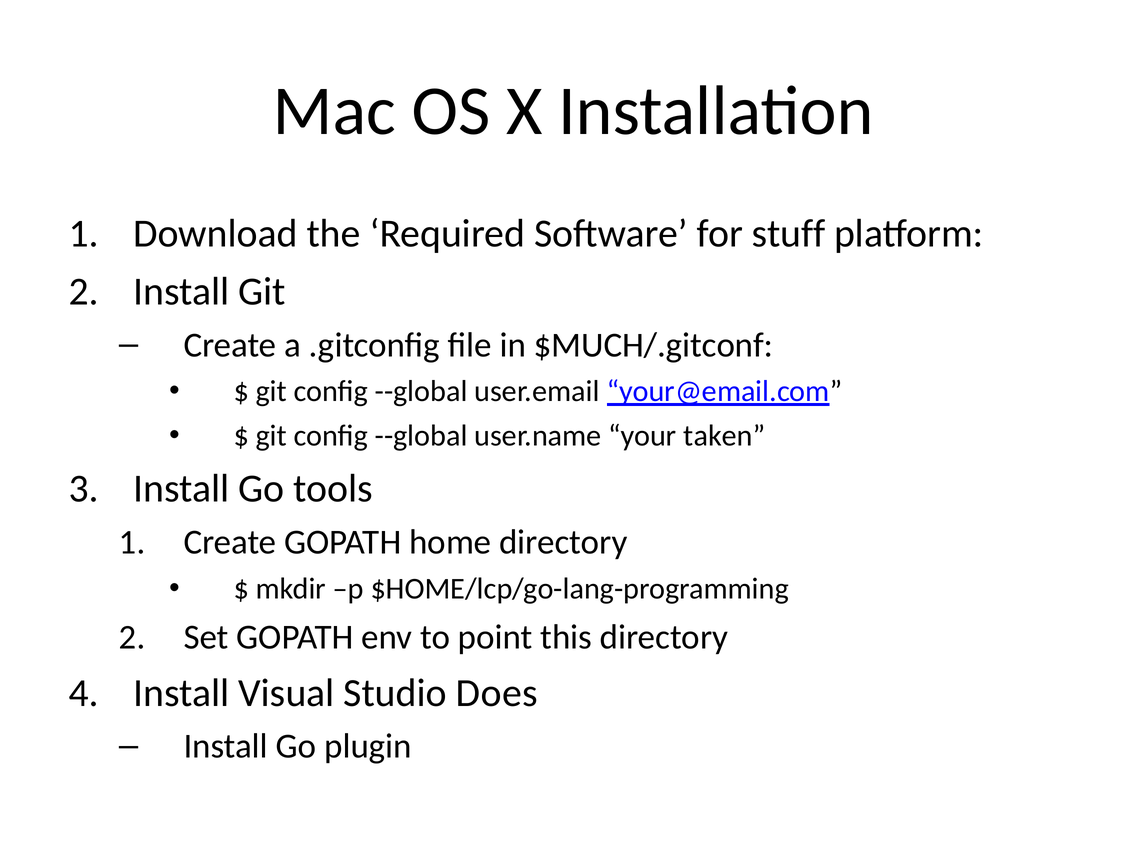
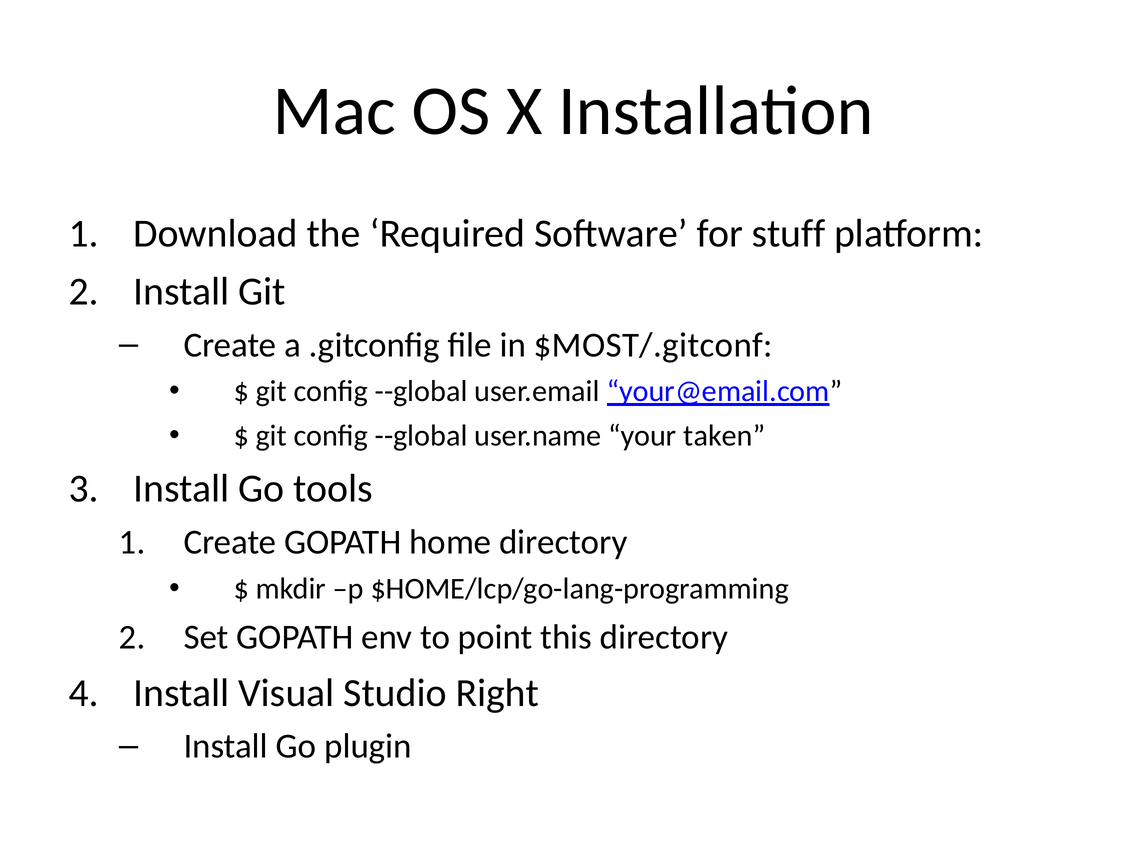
$MUCH/.gitconf: $MUCH/.gitconf -> $MOST/.gitconf (653, 345)
Does: Does -> Right (497, 692)
